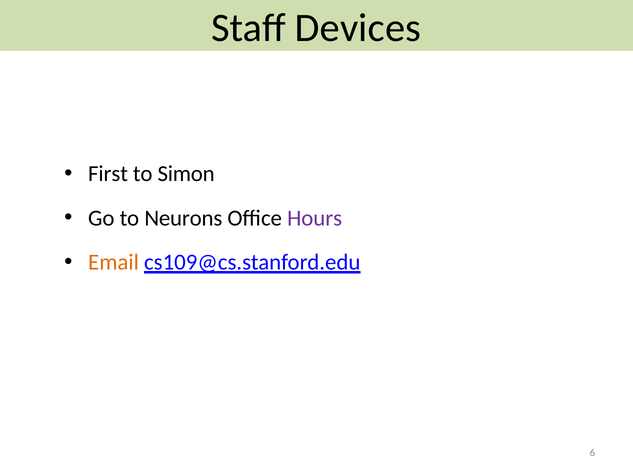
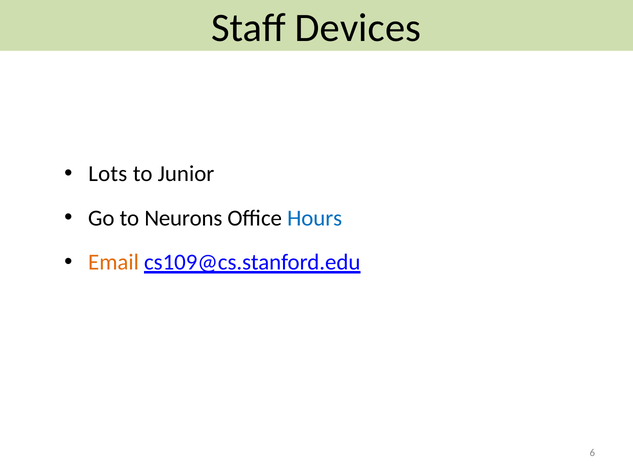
First: First -> Lots (108, 174)
Simon: Simon -> Junior (186, 174)
Hours colour: purple -> blue (315, 219)
